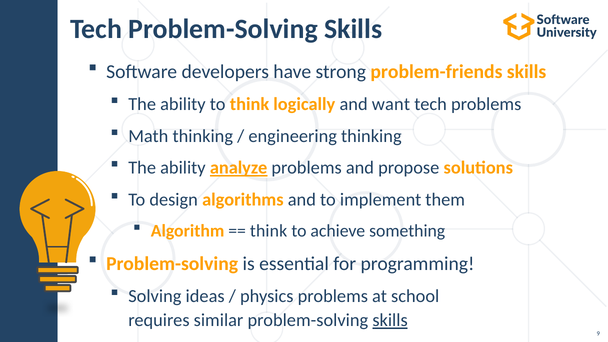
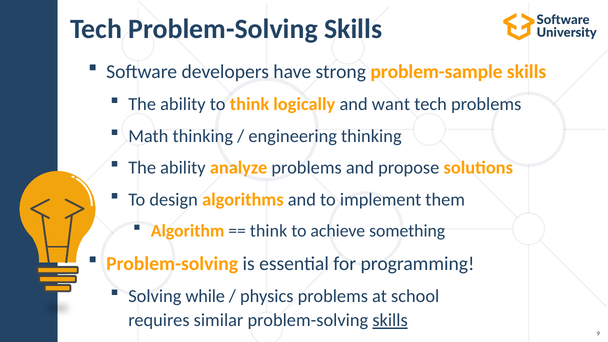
problem-friends: problem-friends -> problem-sample (437, 72)
analyze underline: present -> none (239, 168)
ideas: ideas -> while (205, 296)
